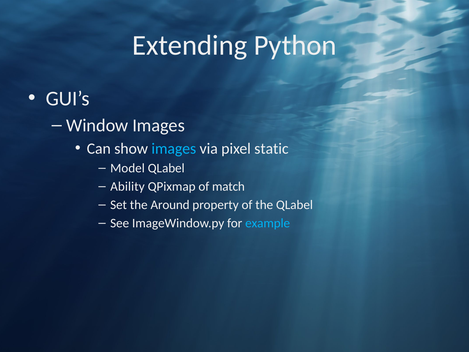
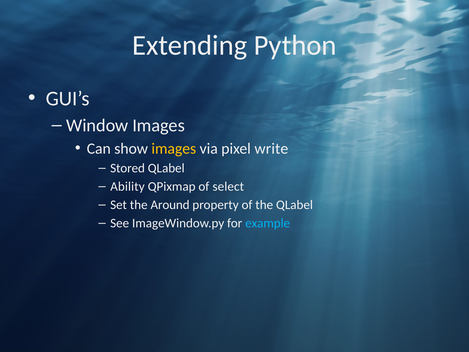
images colour: light blue -> yellow (174, 149)
static: static -> write (271, 149)
Model: Model -> Stored (128, 168)
match: match -> select (228, 186)
